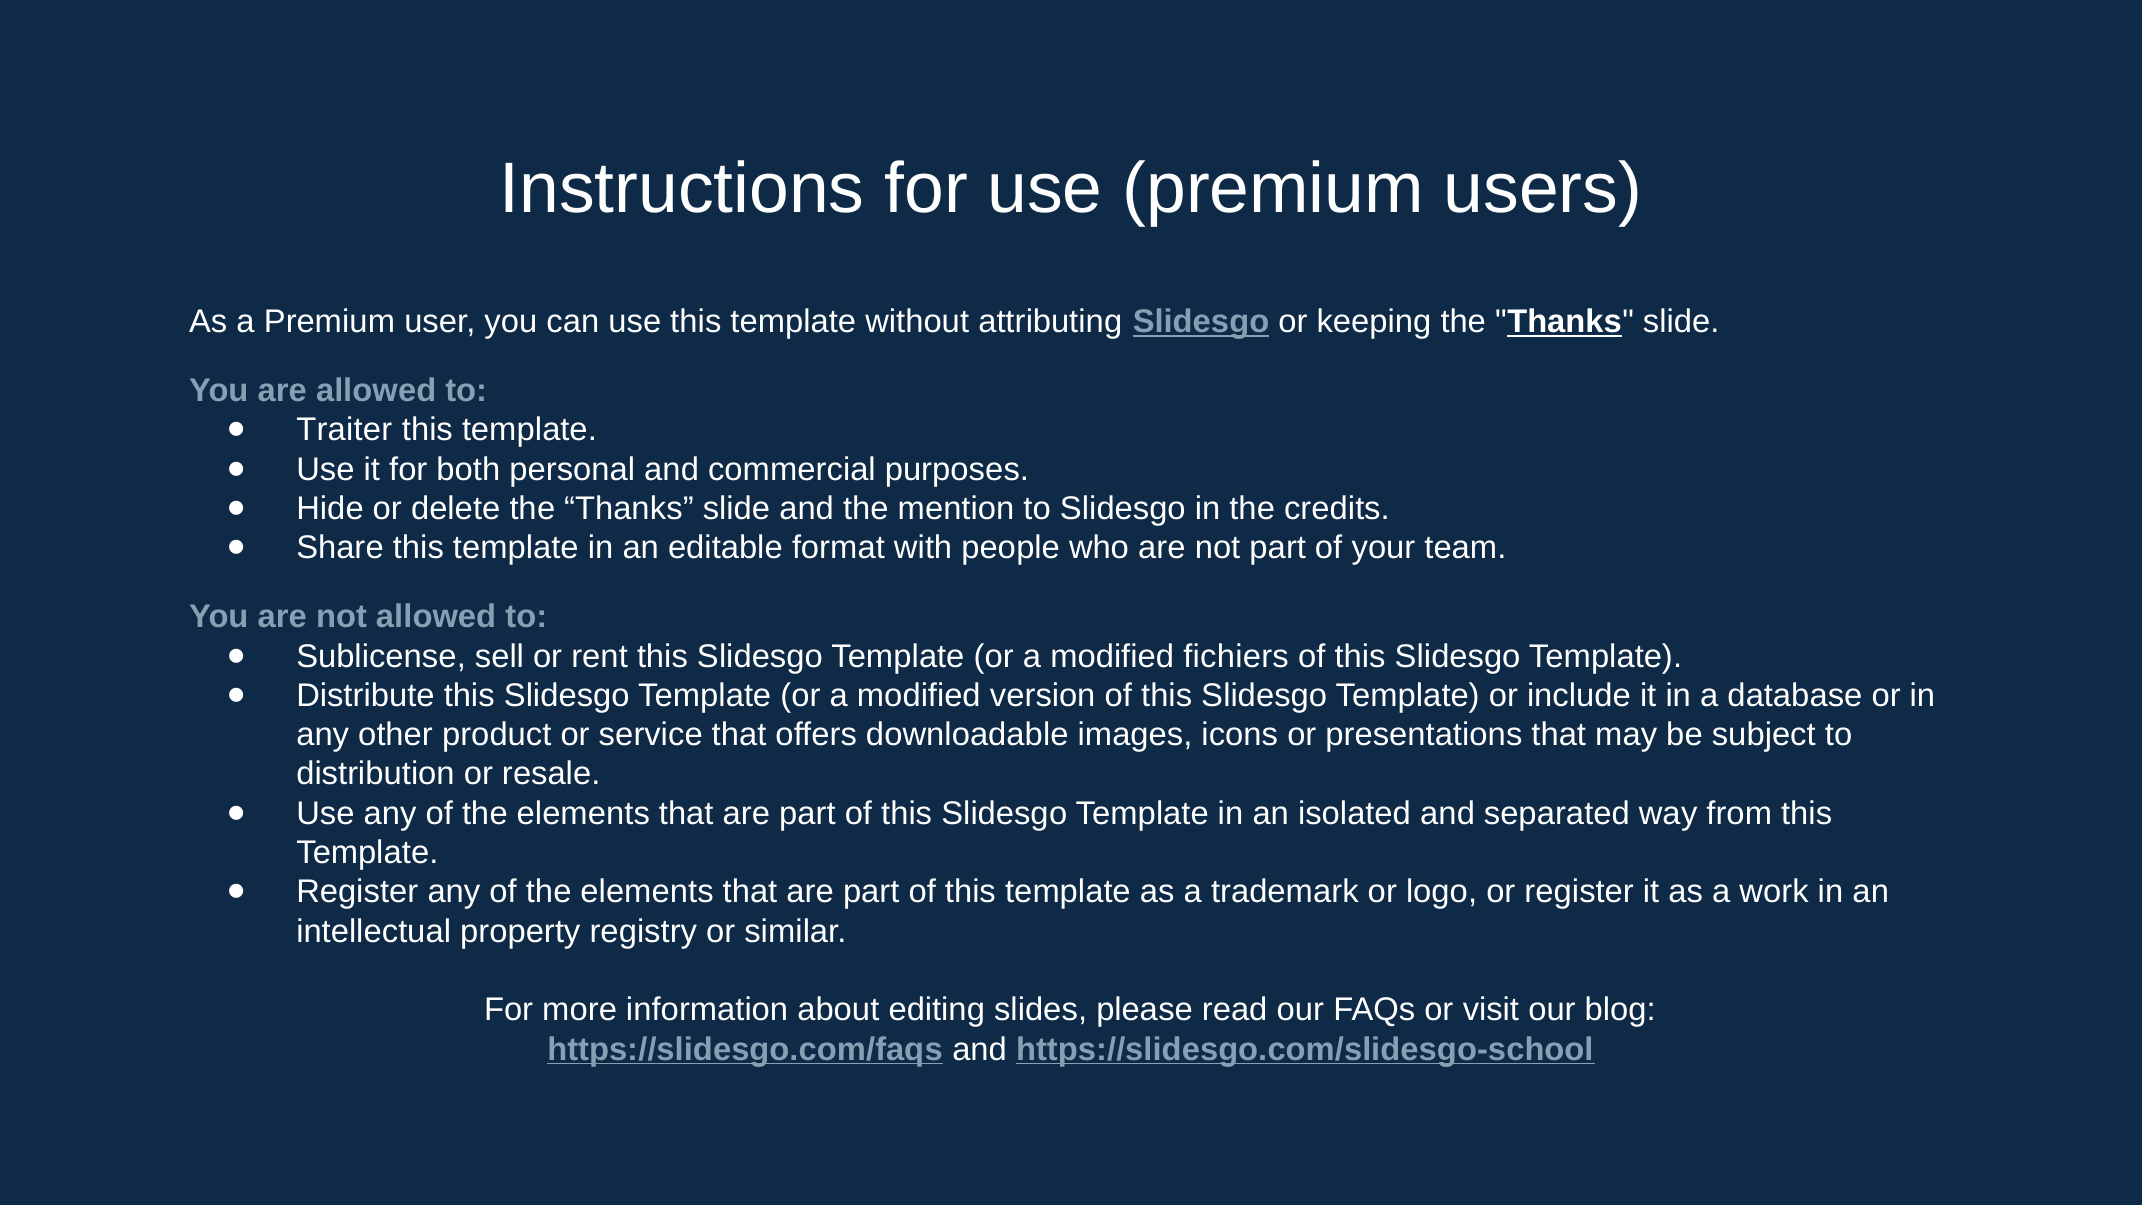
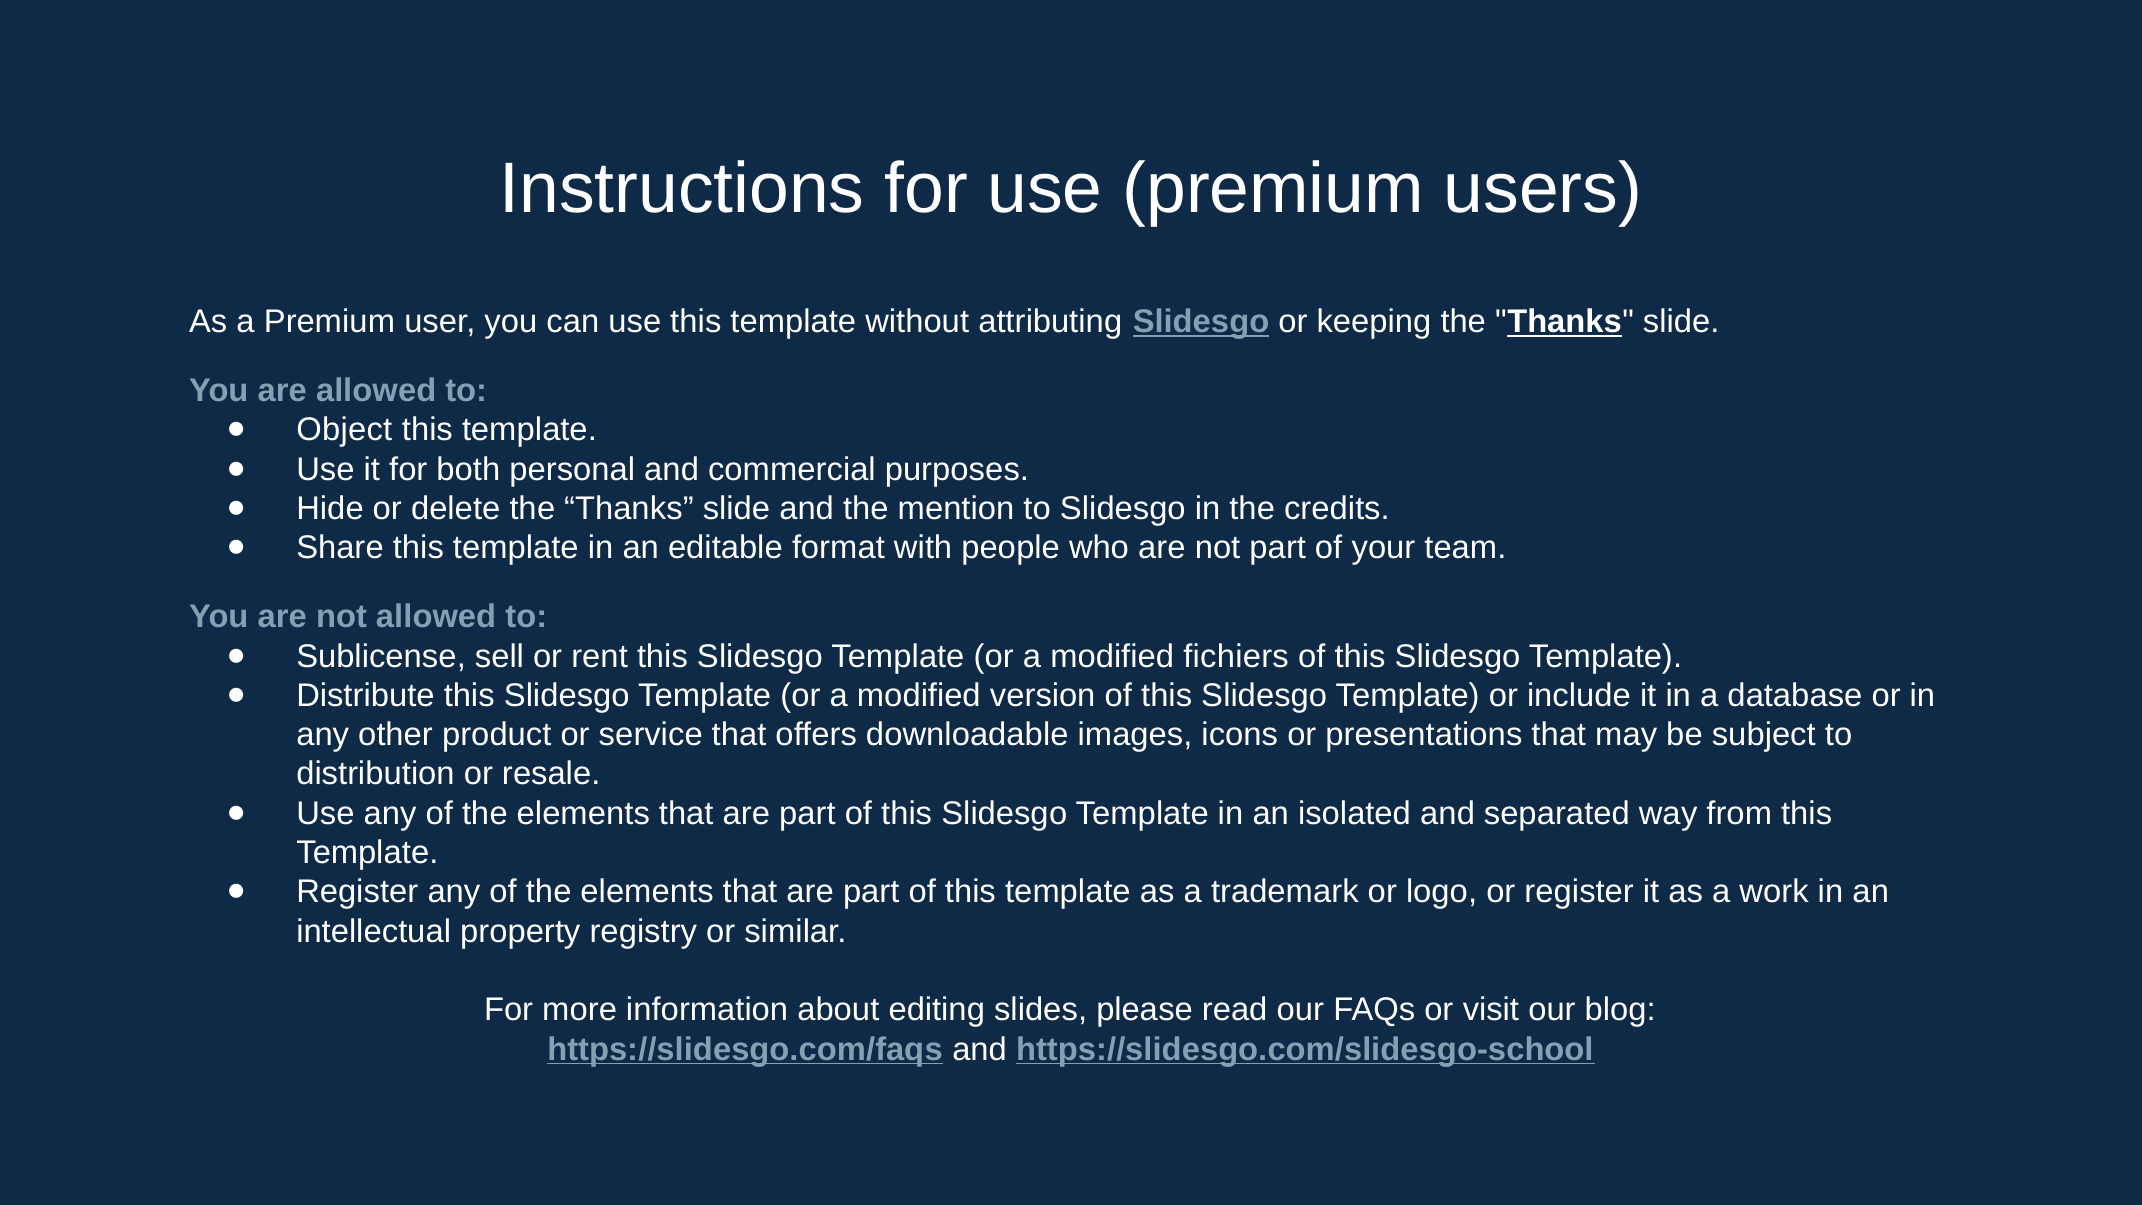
Traiter: Traiter -> Object (344, 430)
